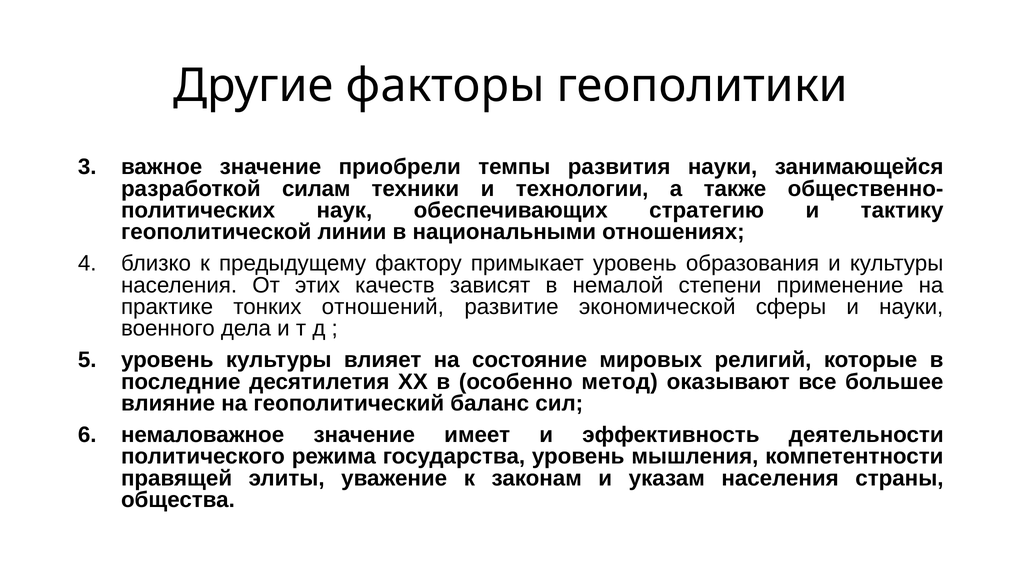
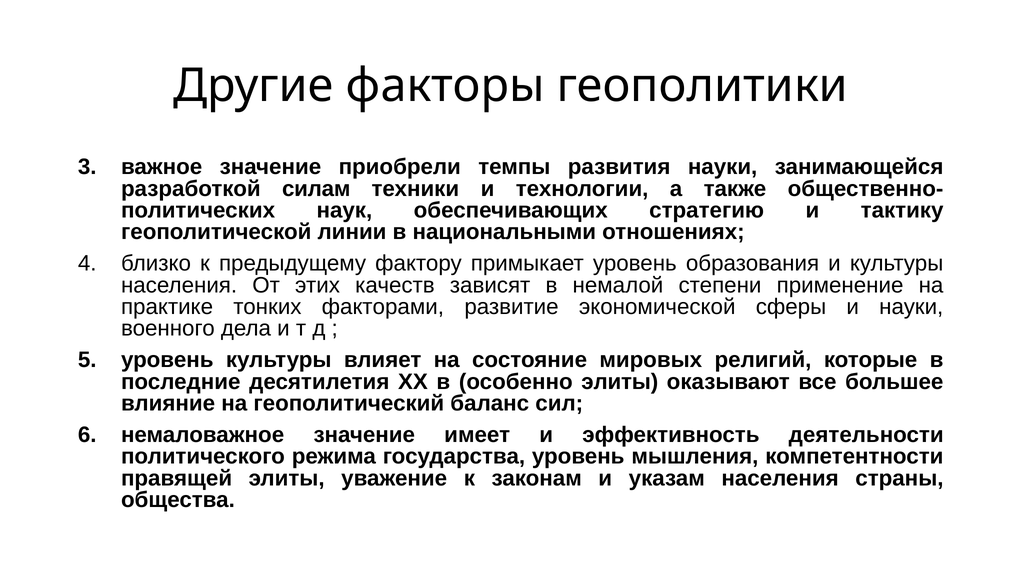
отношений: отношений -> факторами (383, 307)
особенно метод: метод -> элиты (620, 382)
